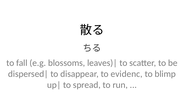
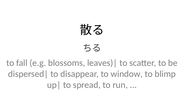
evidenc: evidenc -> window (127, 74)
